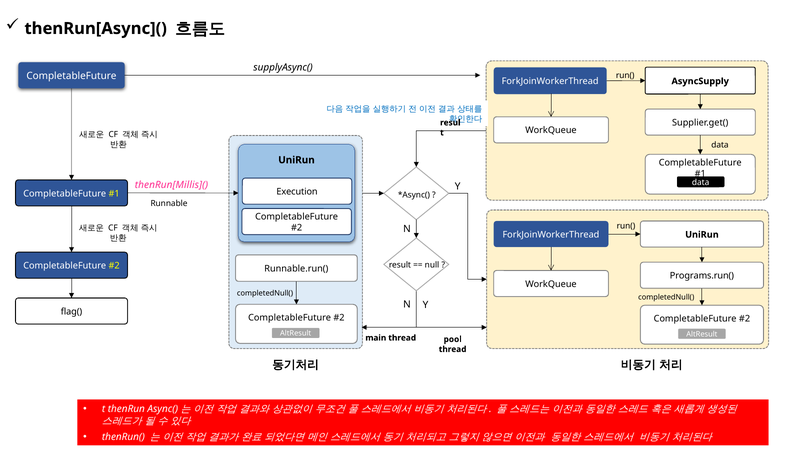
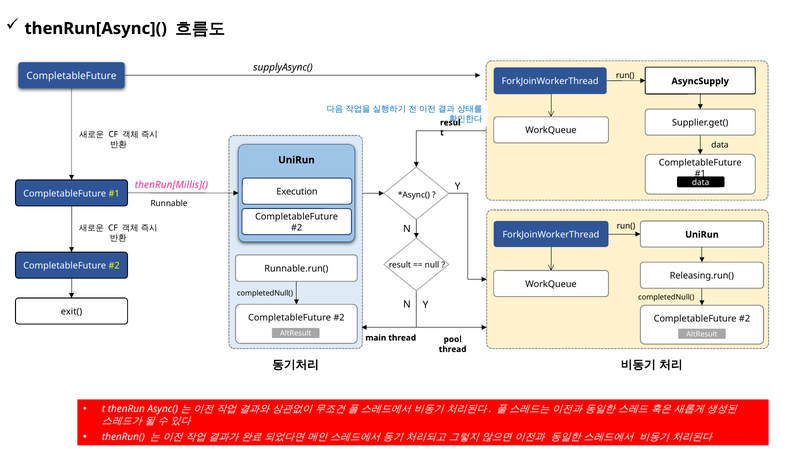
Programs.run(: Programs.run( -> Releasing.run( (702, 276)
flag(: flag( -> exit( (71, 312)
